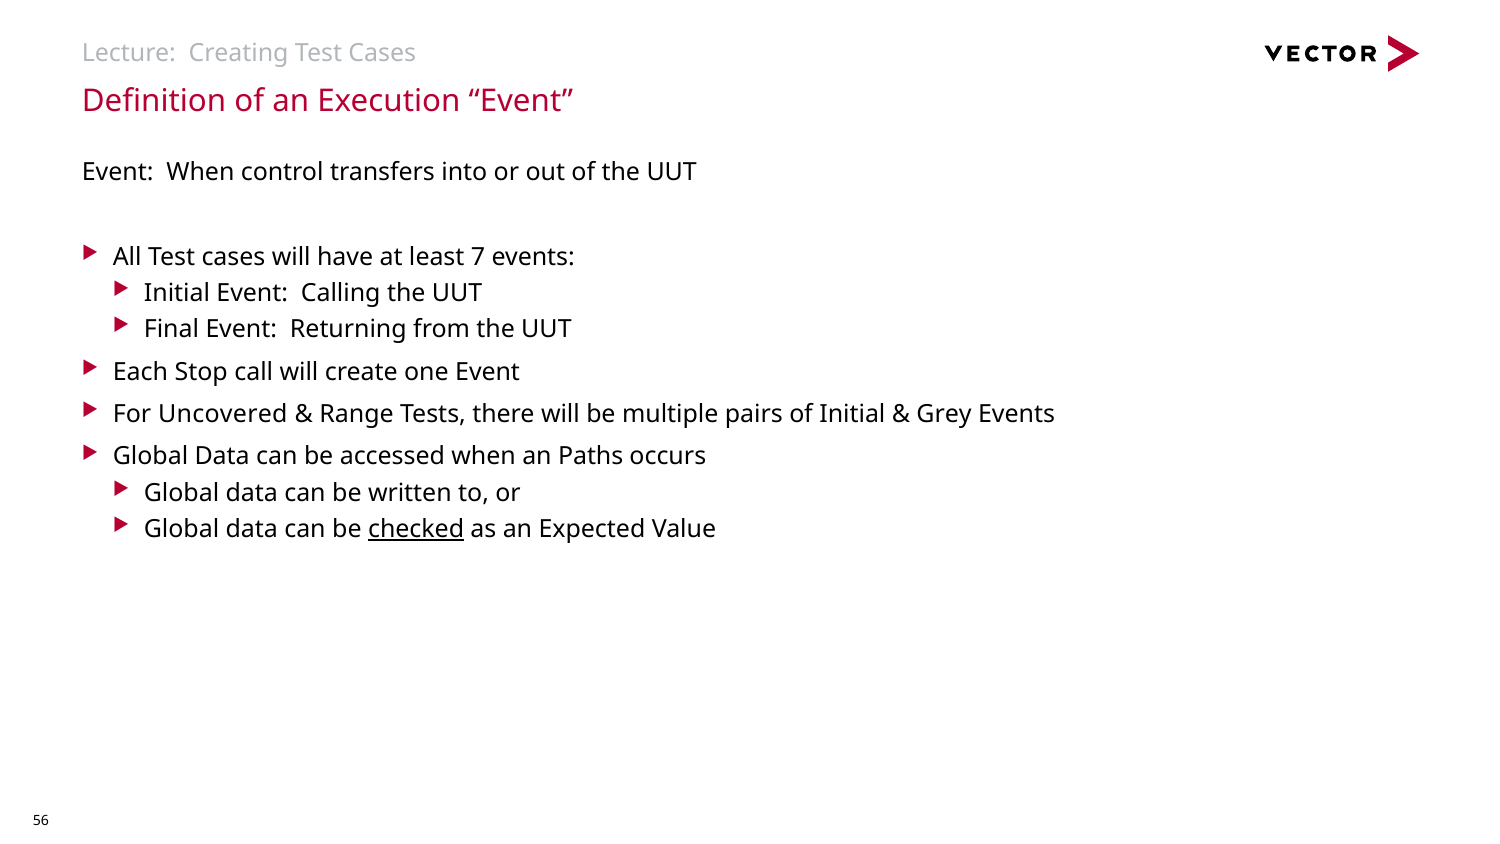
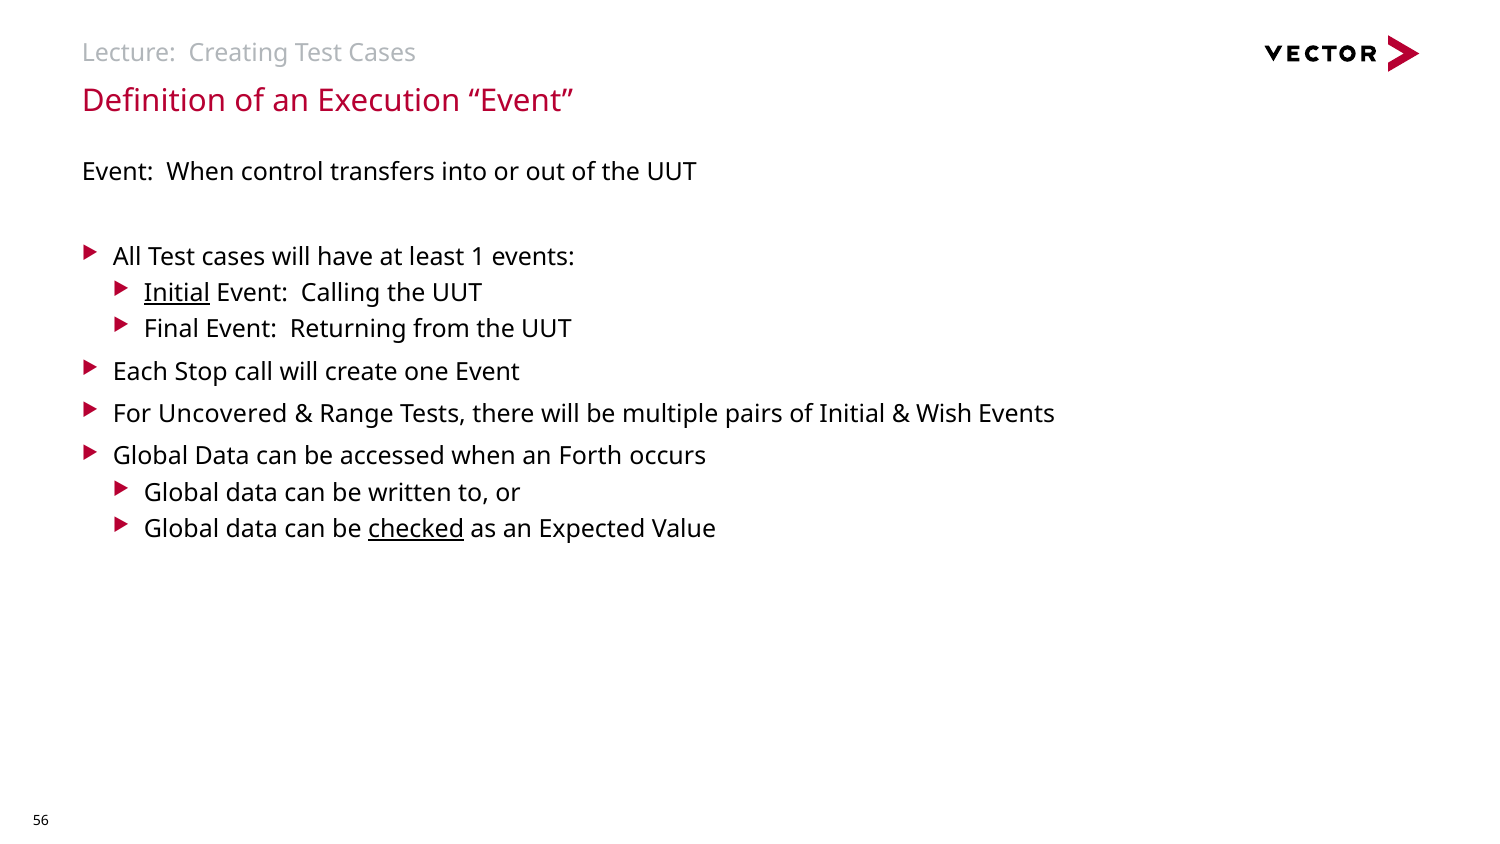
7: 7 -> 1 (478, 257)
Initial underline: none -> present (177, 293)
Grey: Grey -> Wish (944, 414)
Paths: Paths -> Forth (590, 457)
